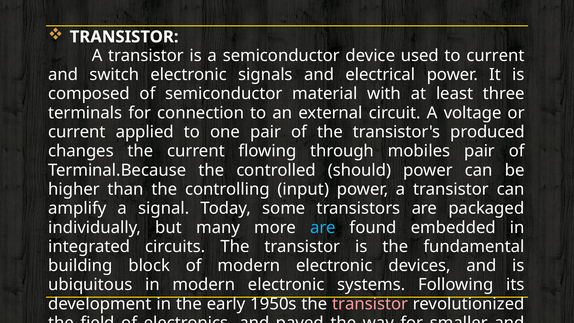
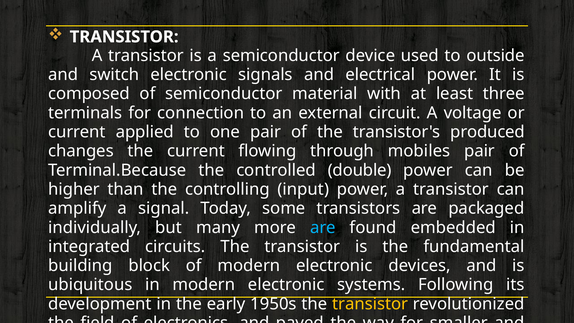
to current: current -> outside (496, 55)
should: should -> double (360, 170)
transistor colour: pink -> yellow (370, 304)
